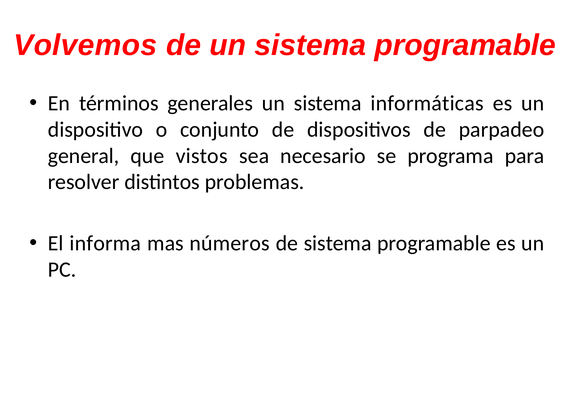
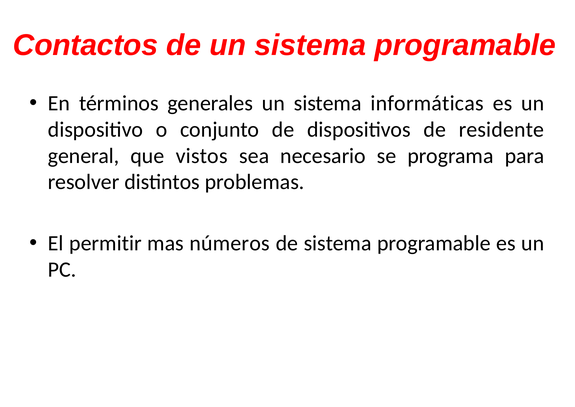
Volvemos: Volvemos -> Contactos (85, 45)
parpadeo: parpadeo -> residente (501, 129)
informa: informa -> permitir (105, 243)
